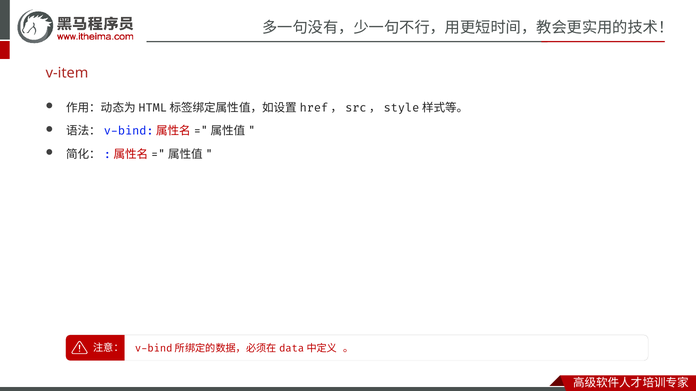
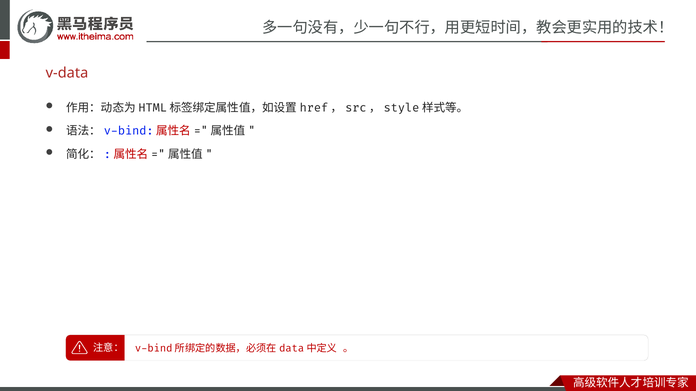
v-item: v-item -> v-data (67, 73)
